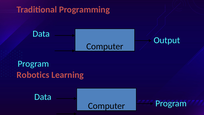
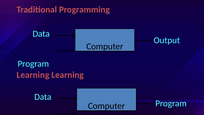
Robotics: Robotics -> Learning (33, 75)
